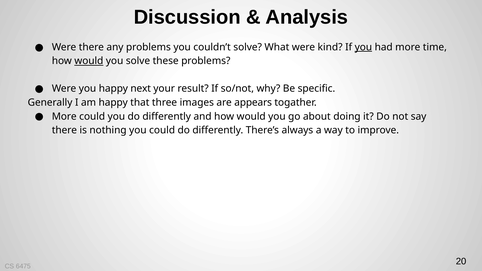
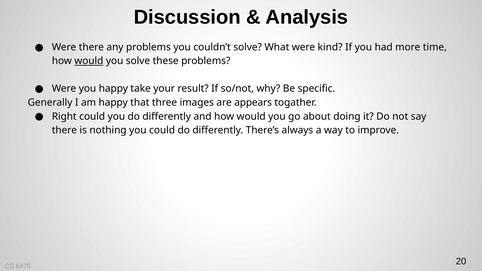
you underline: present -> none (363, 47)
next: next -> take (141, 89)
More: More -> Right (64, 116)
